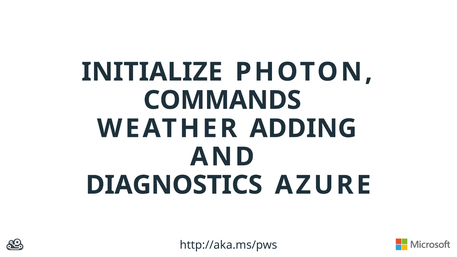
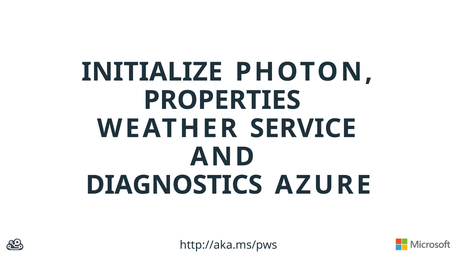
COMMANDS: COMMANDS -> PROPERTIES (222, 100)
ADDING: ADDING -> SERVICE (303, 129)
